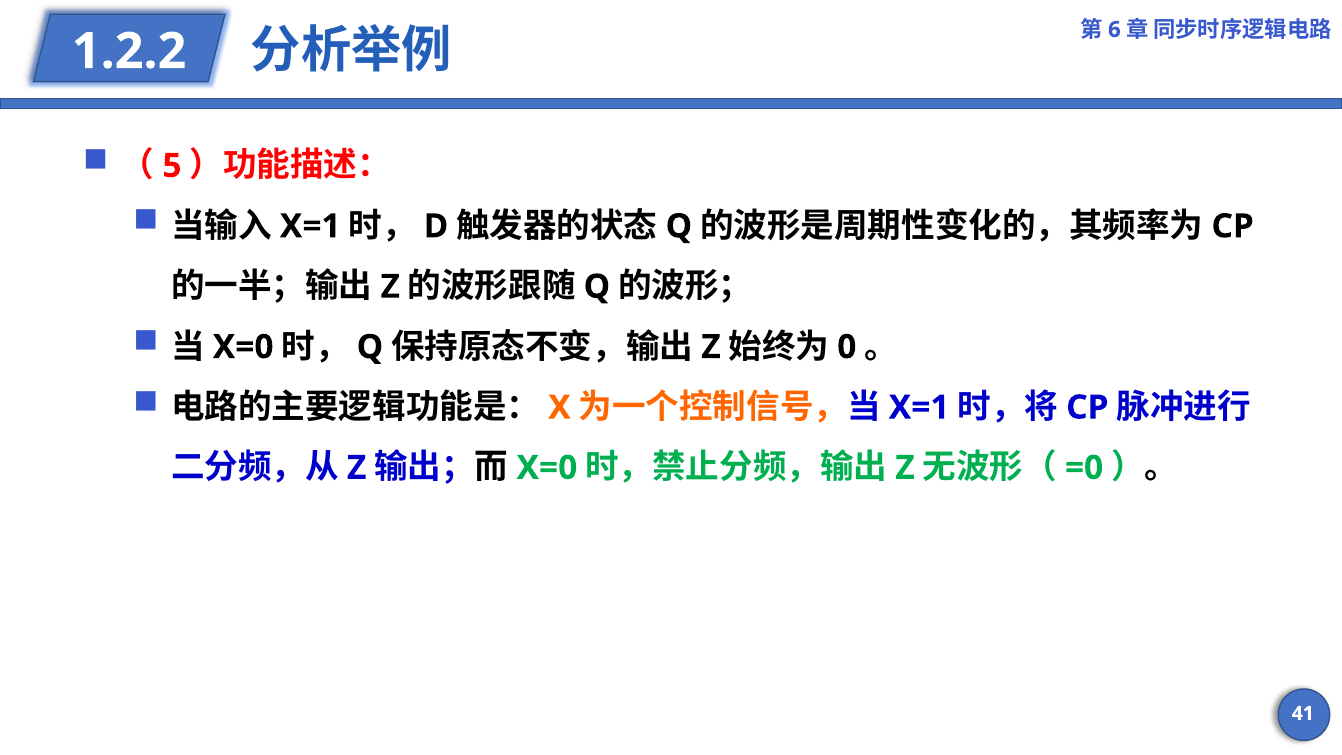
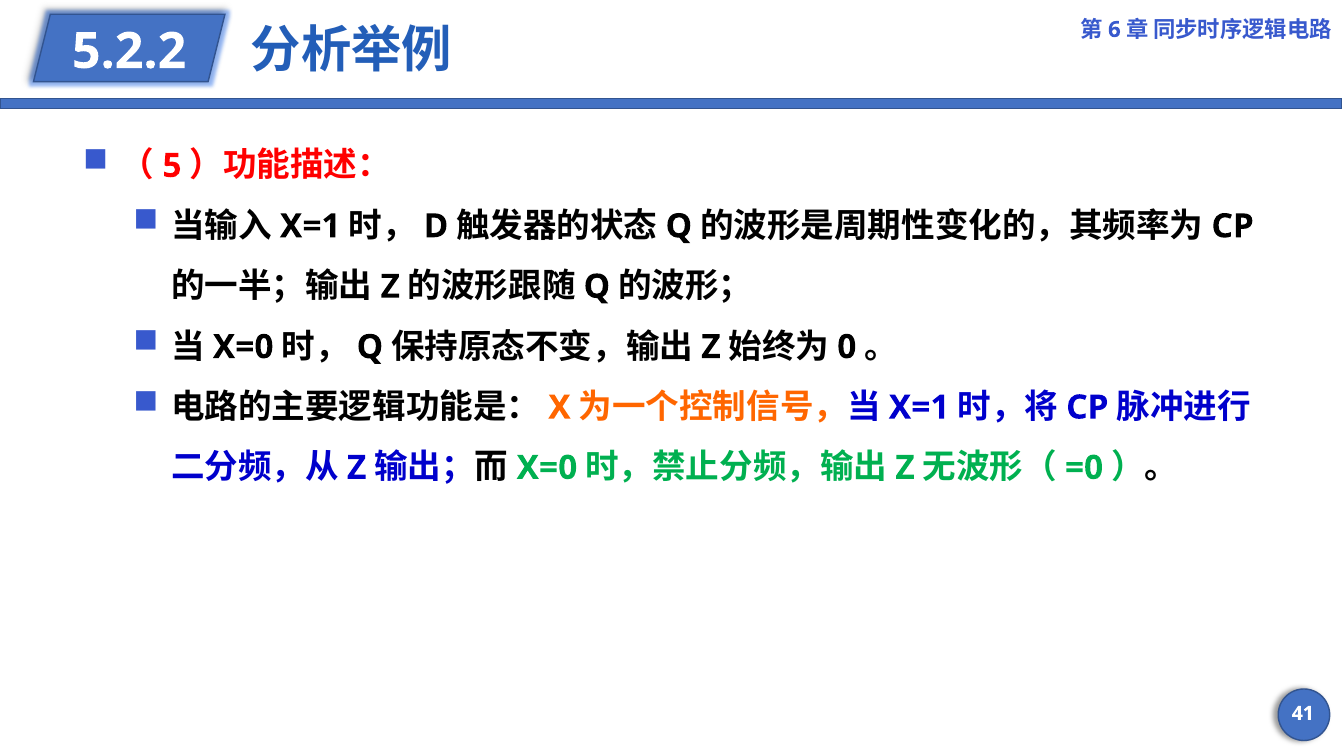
1.2.2: 1.2.2 -> 5.2.2 (129, 51)
